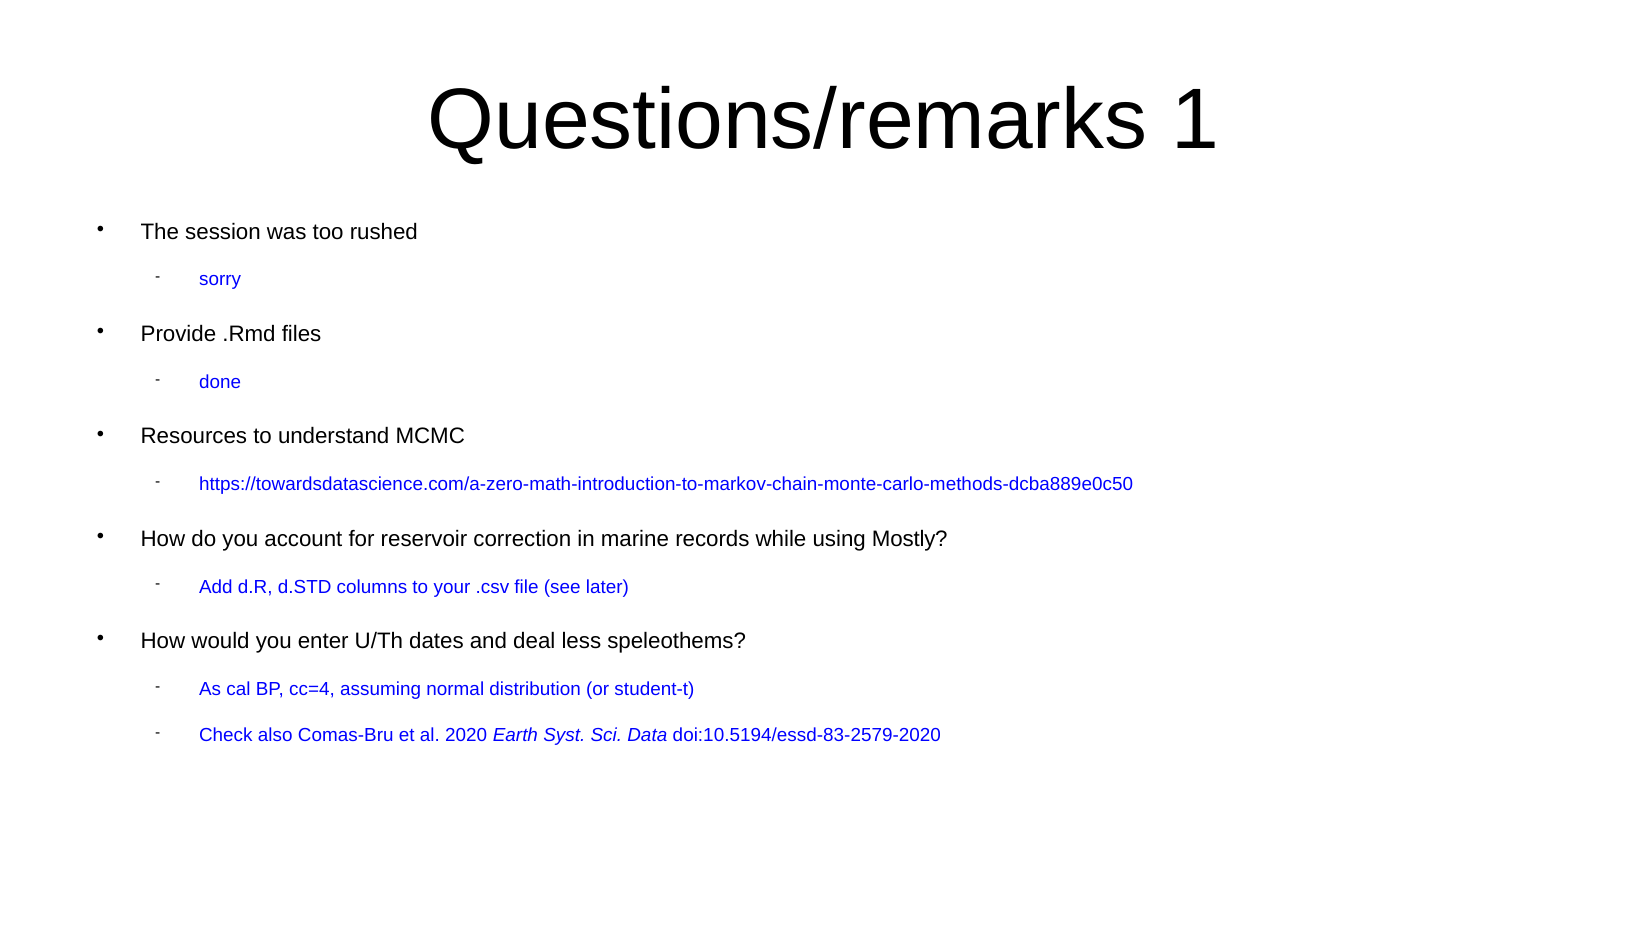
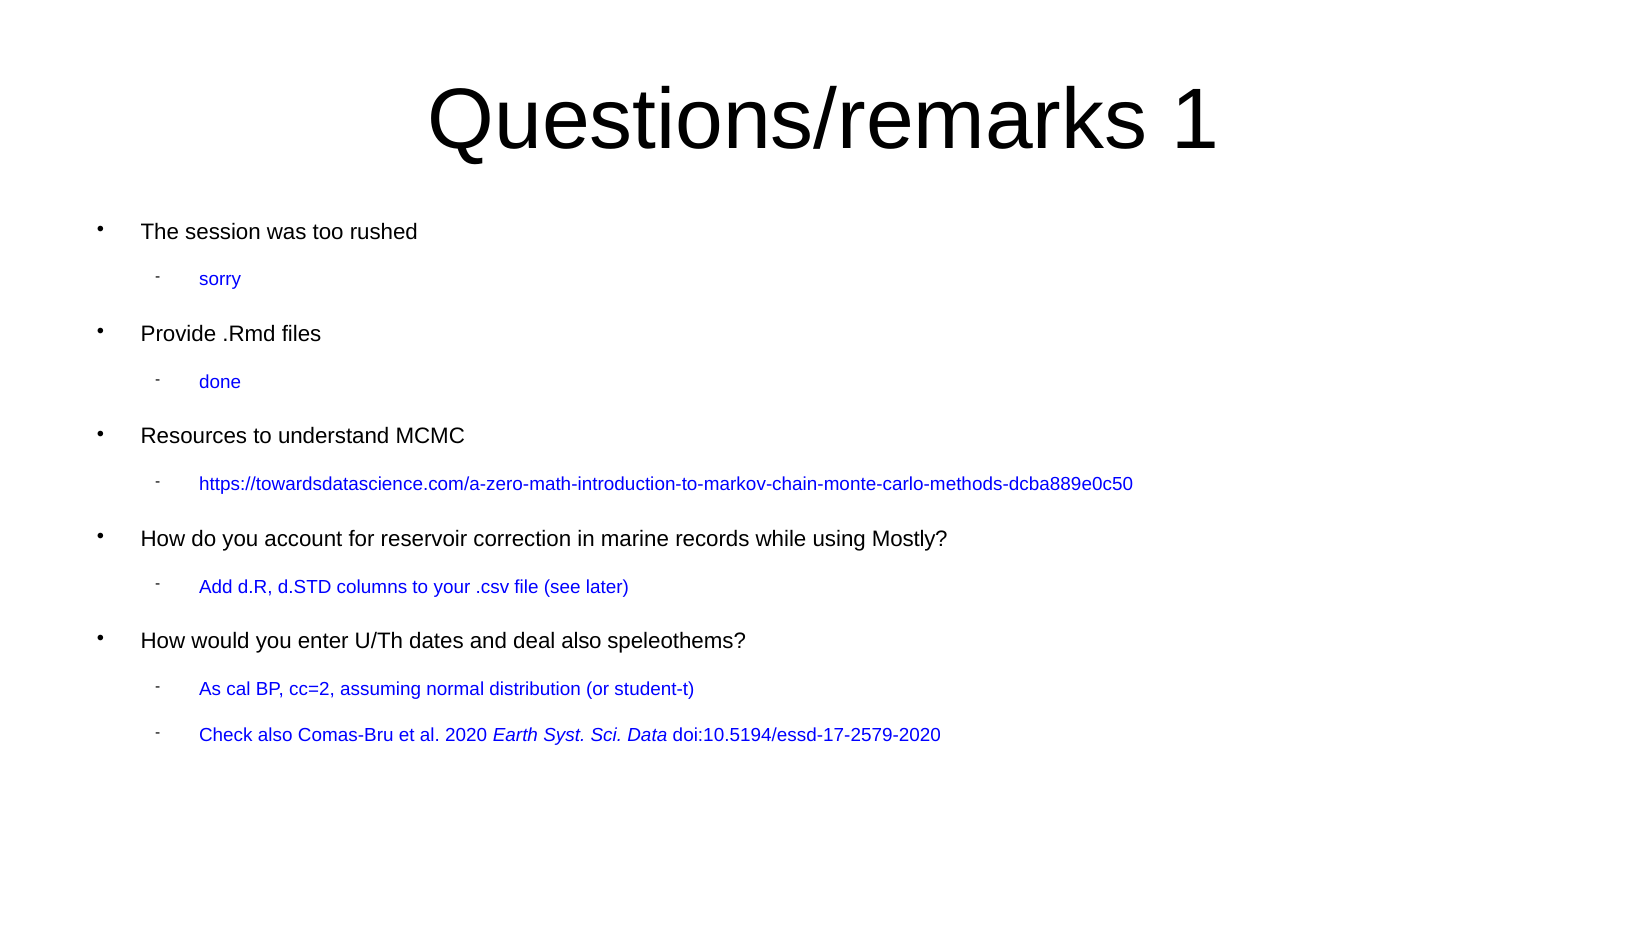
deal less: less -> also (581, 641)
cc=4: cc=4 -> cc=2 (312, 689)
doi:10.5194/essd-83-2579-2020: doi:10.5194/essd-83-2579-2020 -> doi:10.5194/essd-17-2579-2020 (807, 735)
